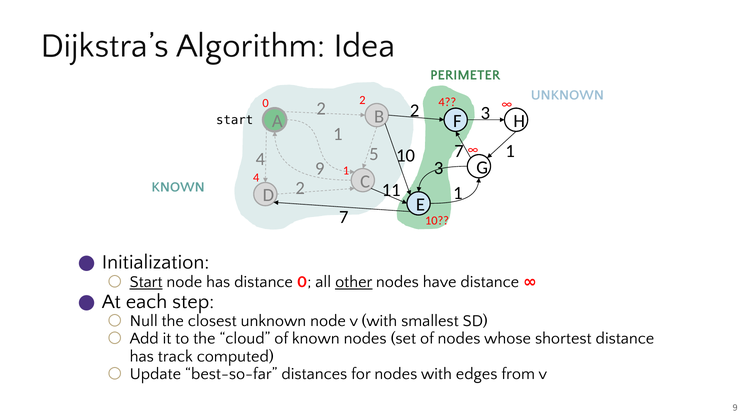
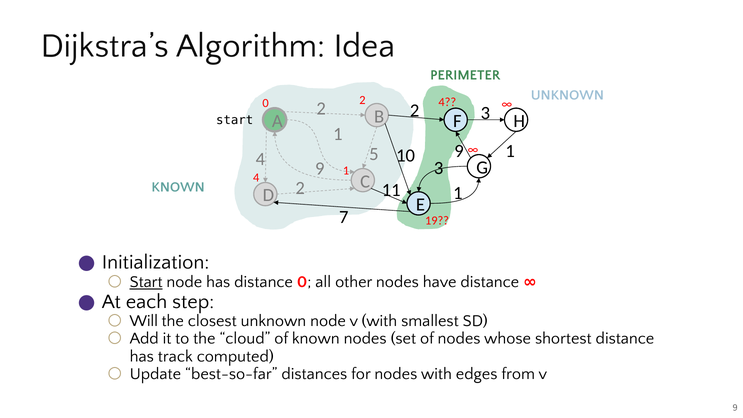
10 7: 7 -> 9 (459, 151)
10: 10 -> 19 (437, 220)
other underline: present -> none (354, 282)
Null: Null -> Will (144, 321)
